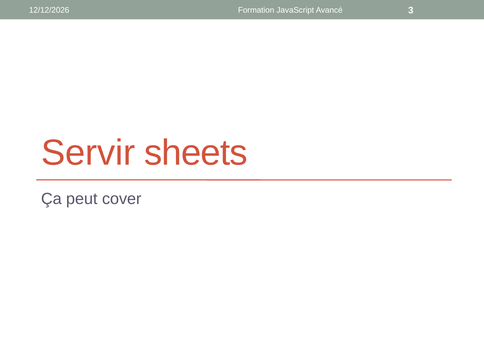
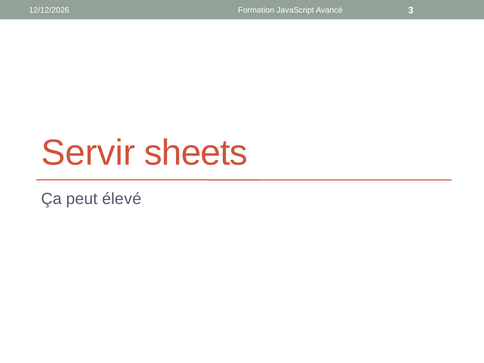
cover: cover -> élevé (122, 199)
